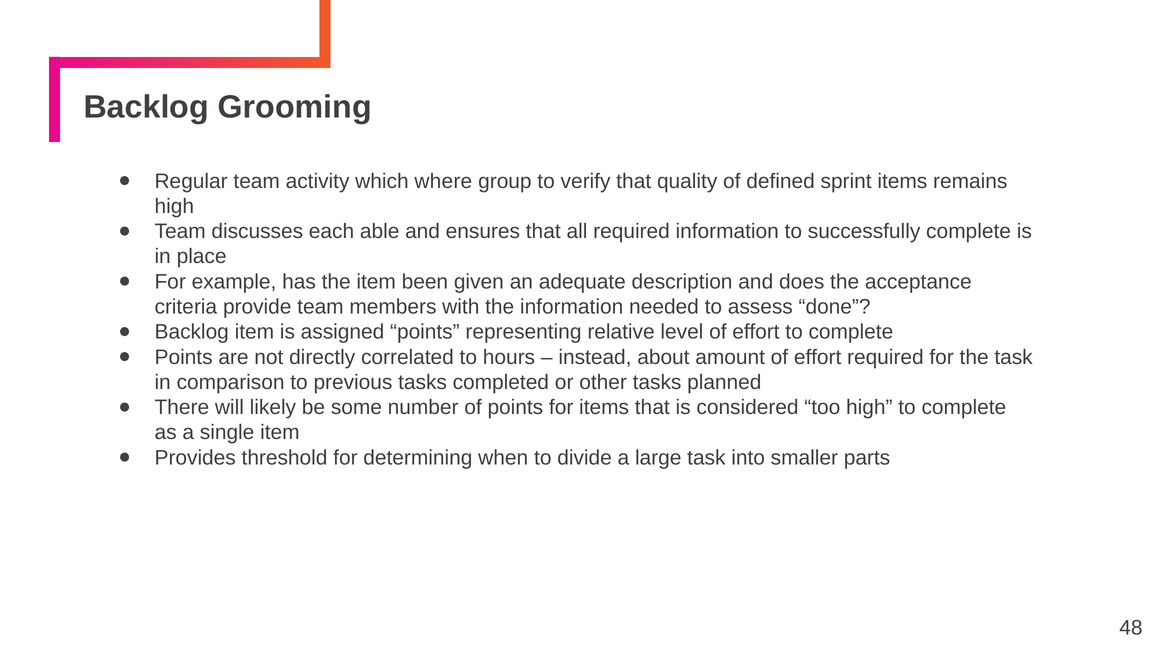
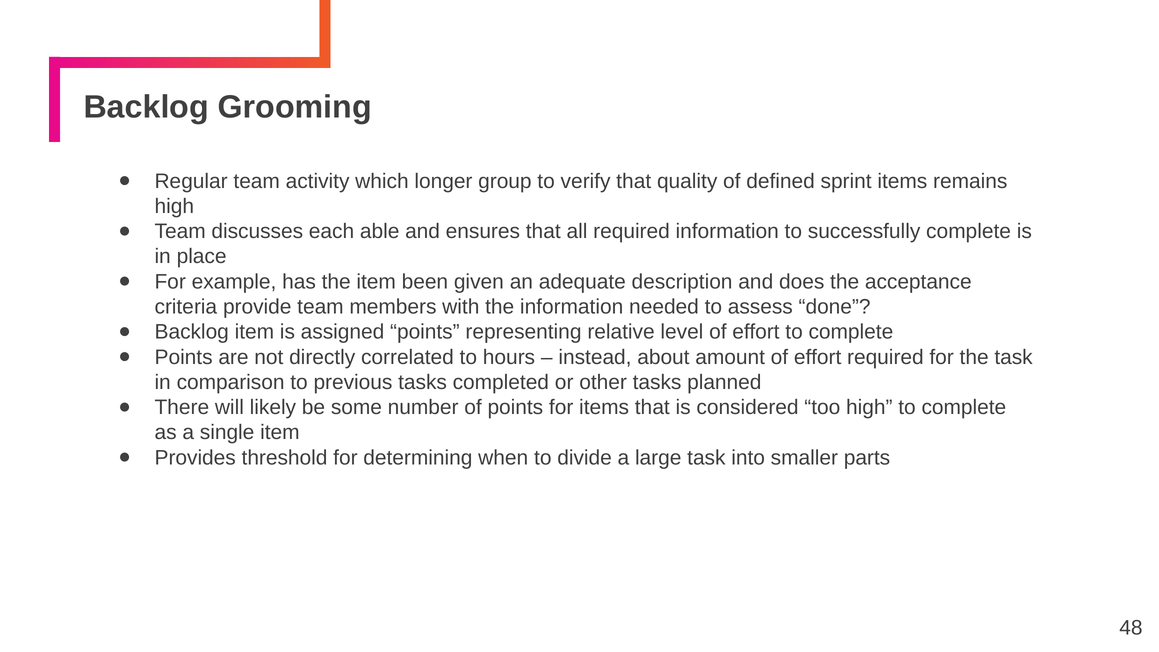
where: where -> longer (443, 181)
